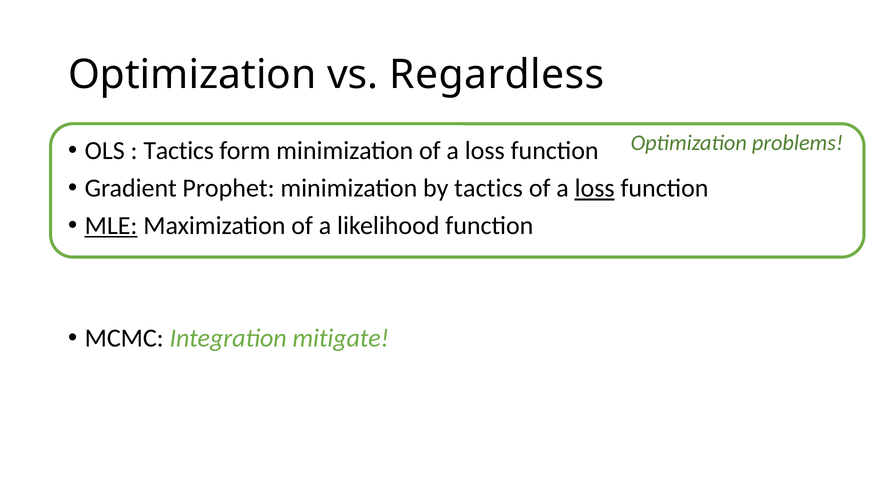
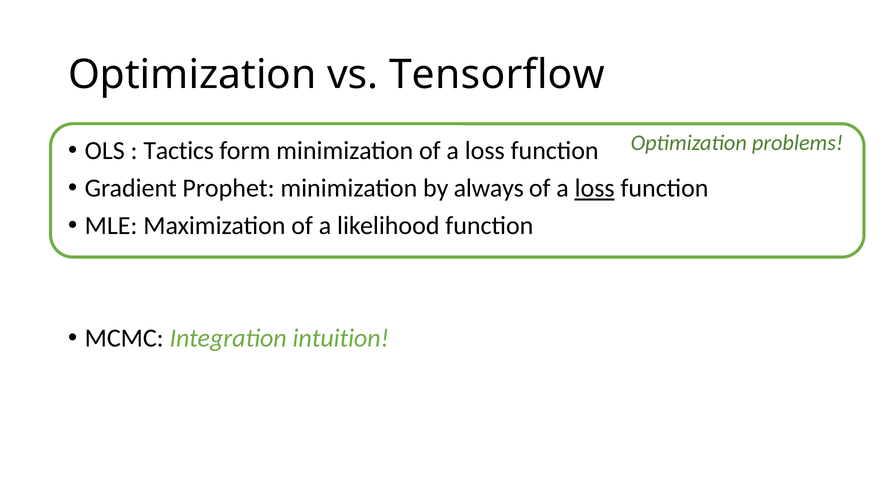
Regardless: Regardless -> Tensorflow (497, 75)
by tactics: tactics -> always (489, 188)
MLE underline: present -> none (111, 226)
mitigate: mitigate -> intuition (341, 338)
